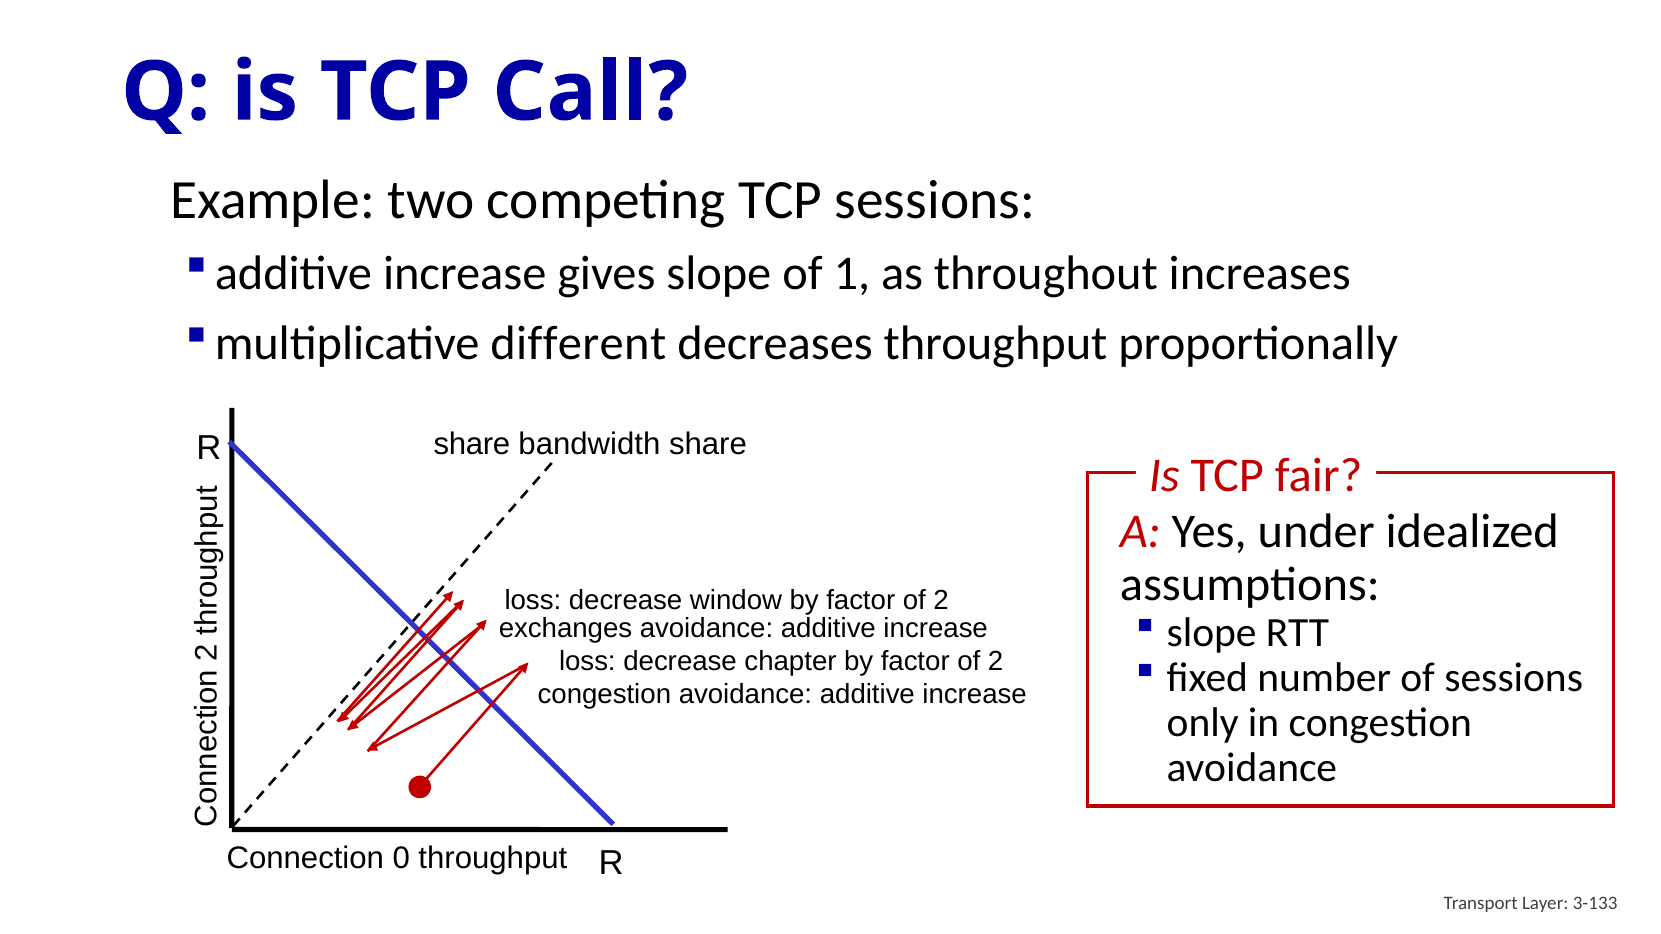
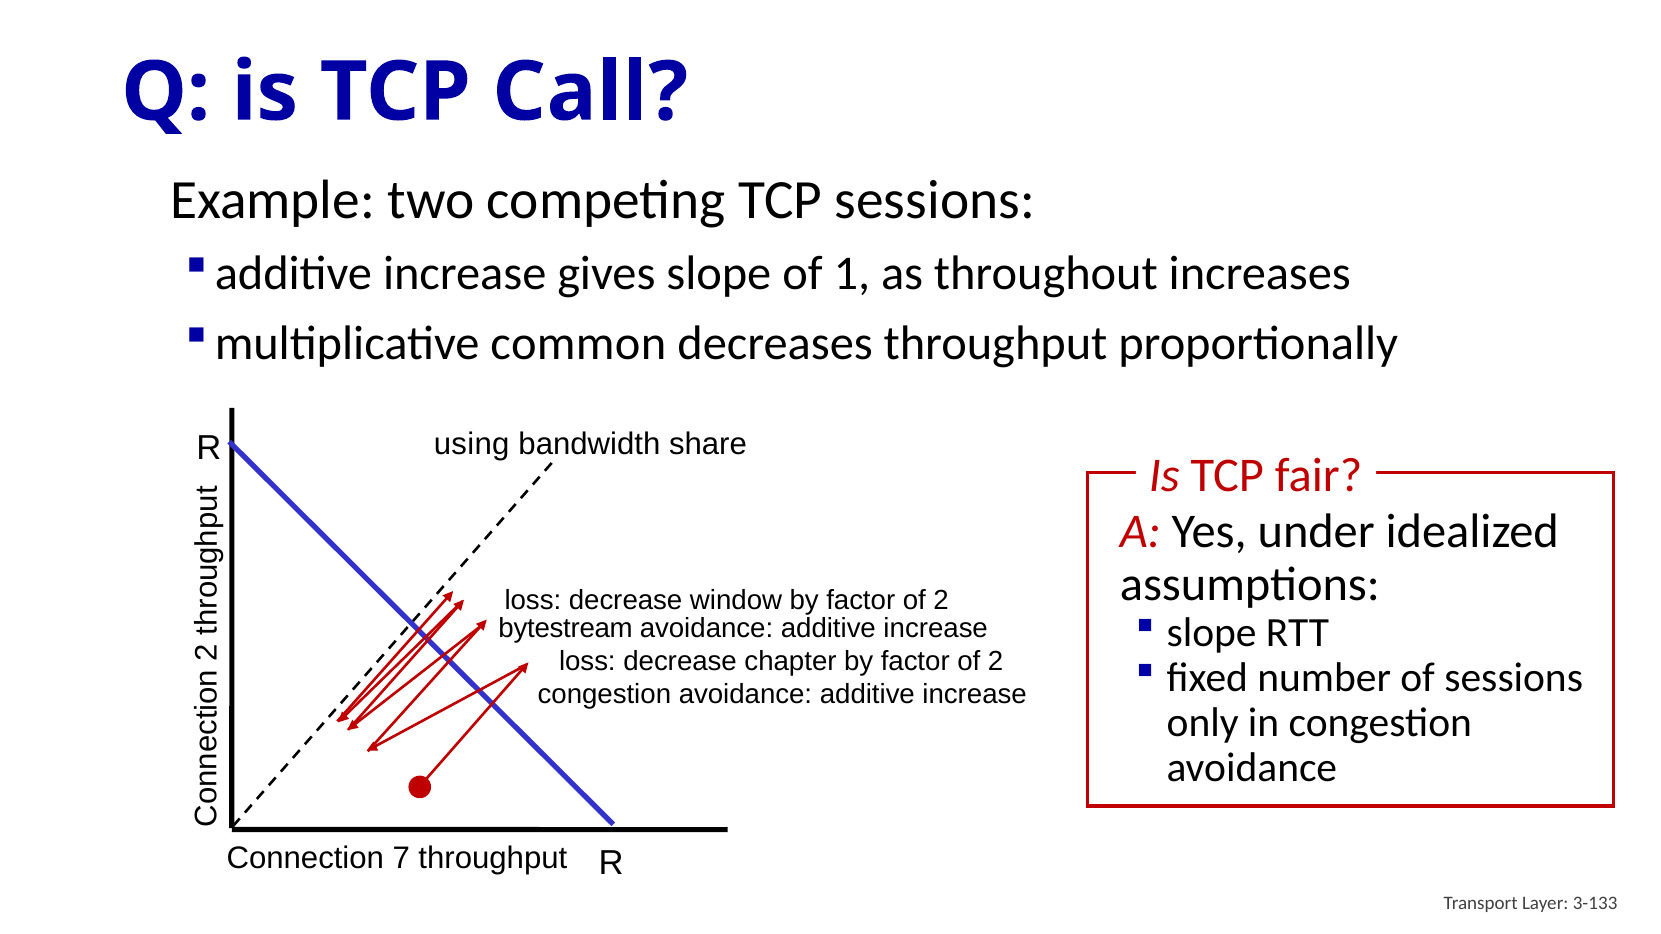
different: different -> common (578, 343)
share: share -> using (472, 444)
exchanges: exchanges -> bytestream (566, 629)
0: 0 -> 7 (401, 858)
